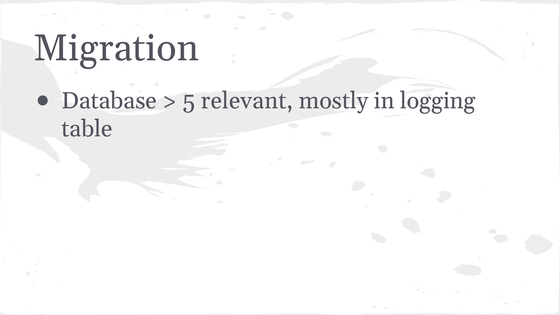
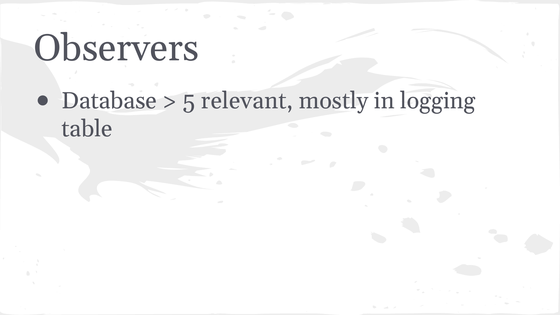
Migration: Migration -> Observers (116, 48)
